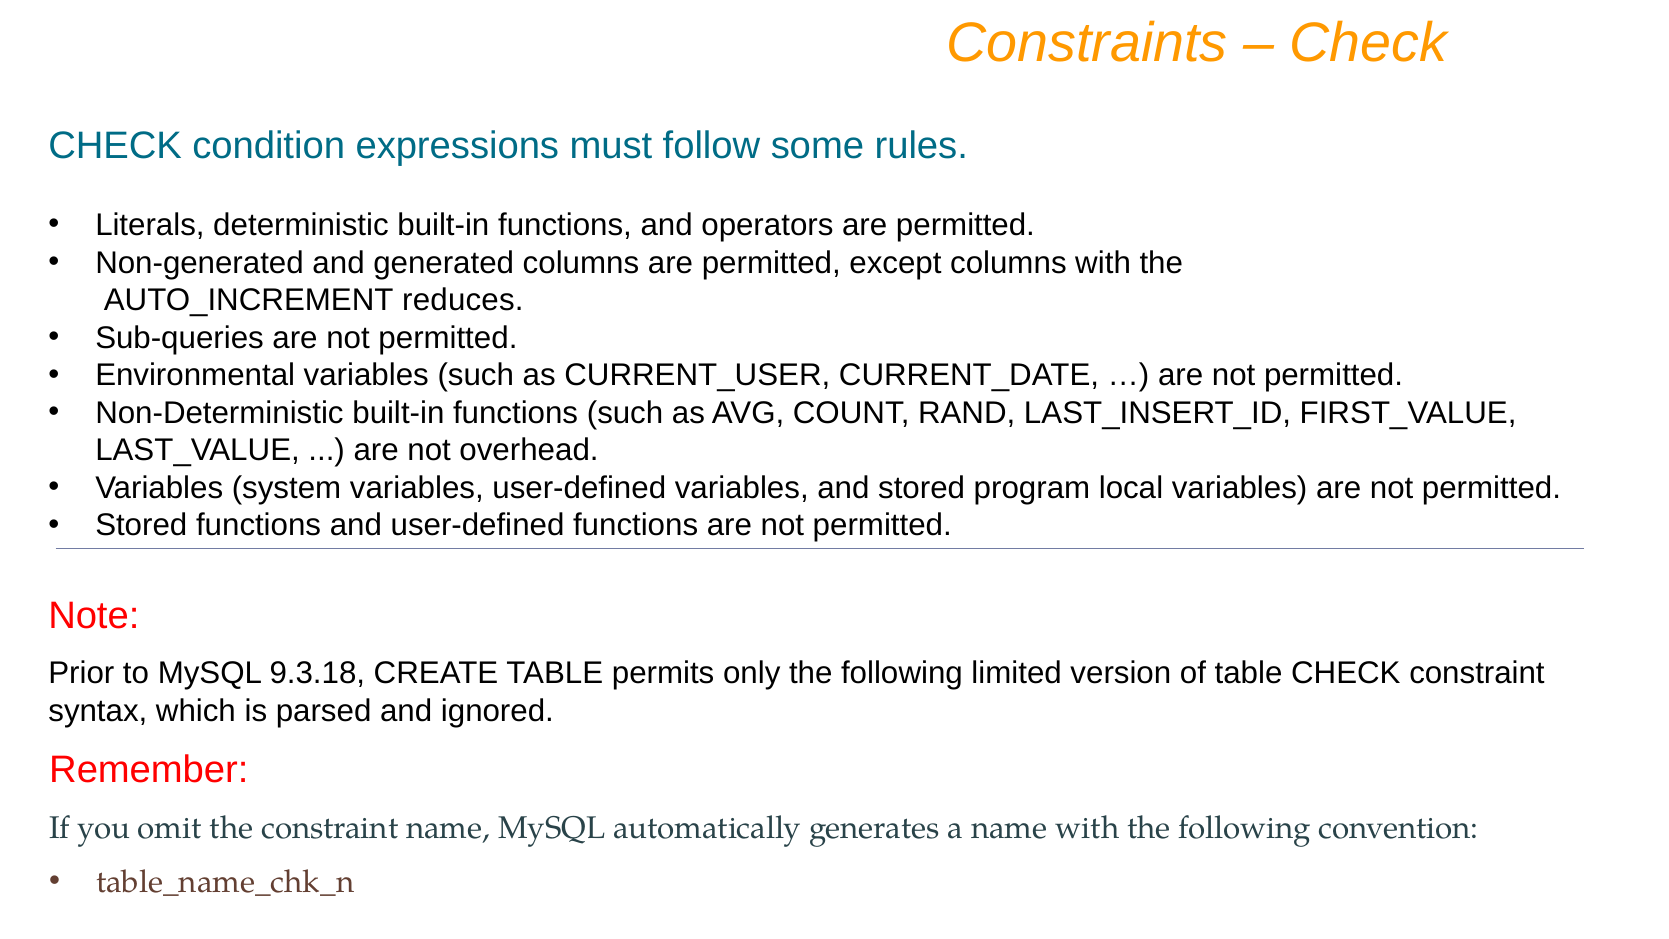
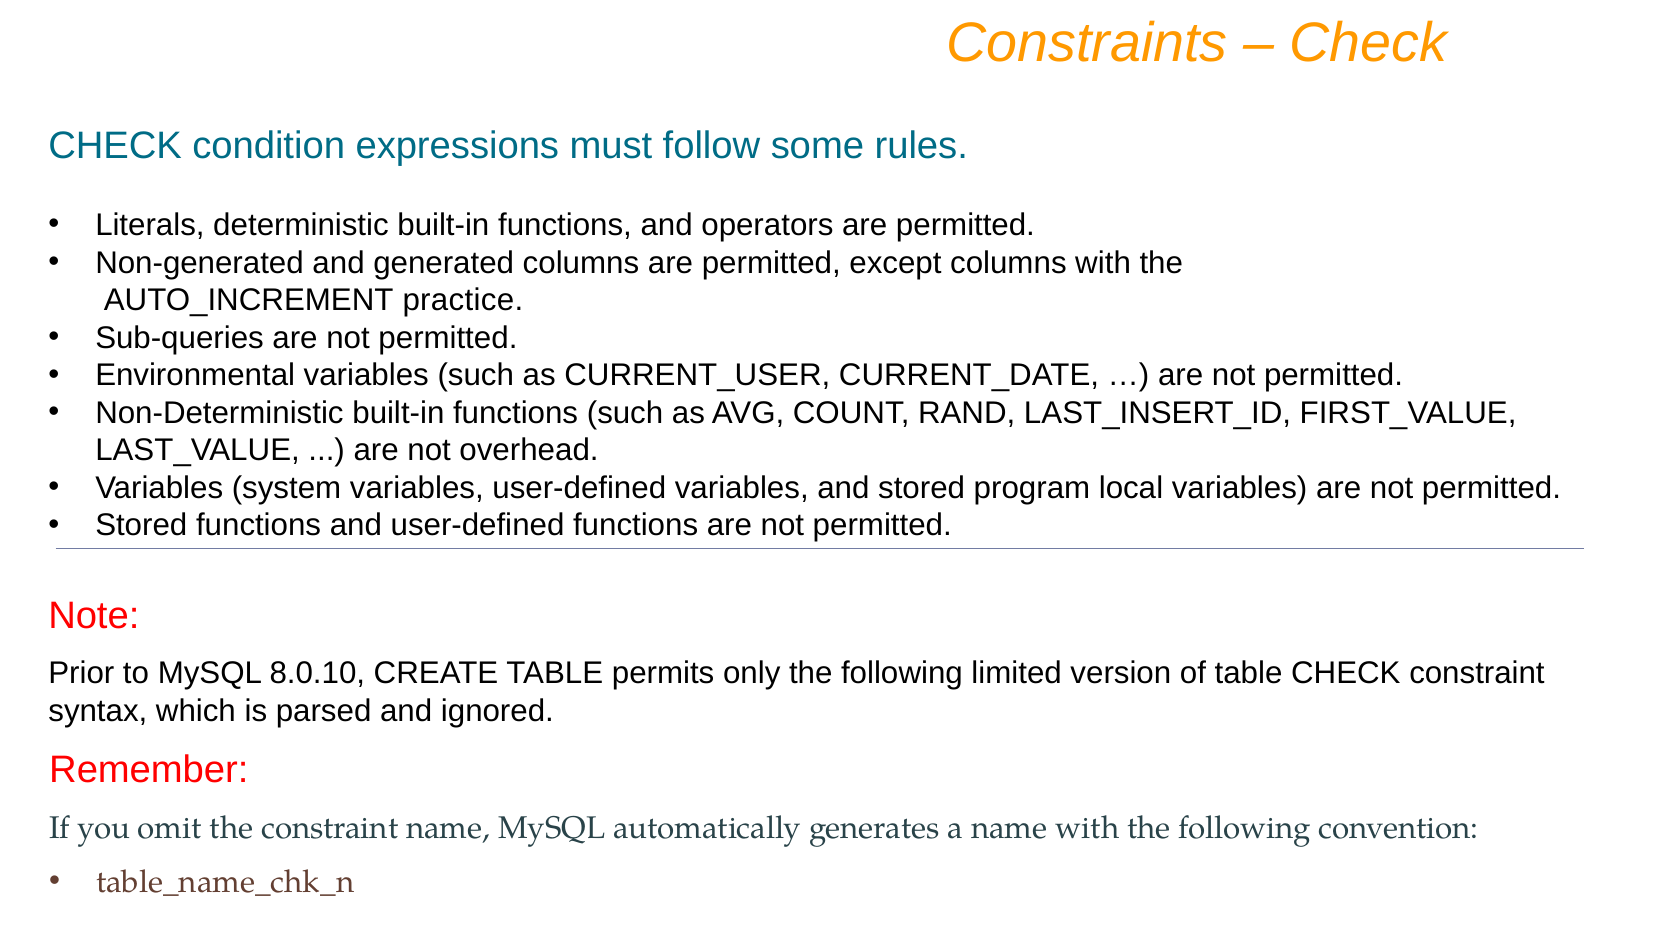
reduces: reduces -> practice (463, 300)
9.3.18: 9.3.18 -> 8.0.10 (317, 673)
